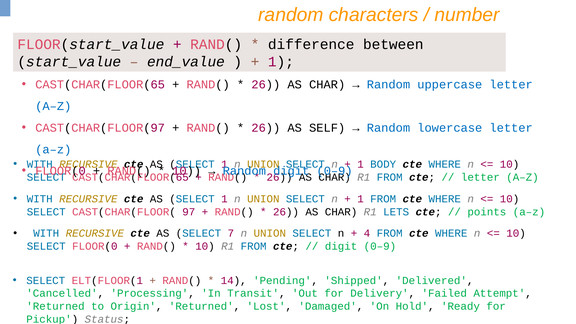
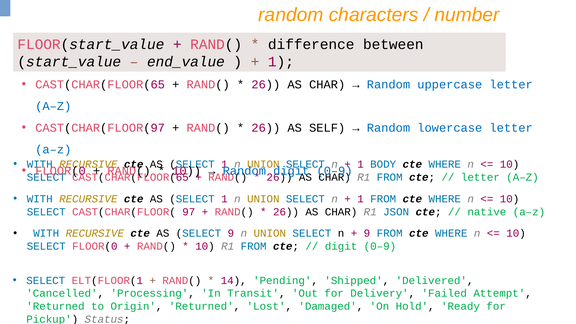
LETS: LETS -> JSON (396, 212)
points: points -> native (487, 212)
SELECT 7: 7 -> 9 (231, 233)
4: 4 -> 9 (367, 233)
